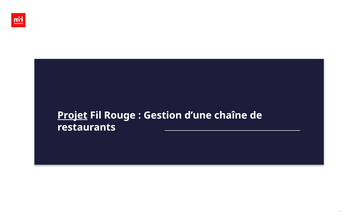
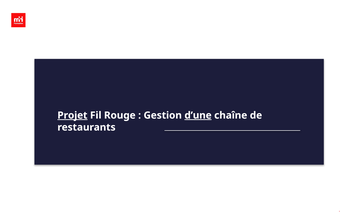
d’une underline: none -> present (198, 116)
